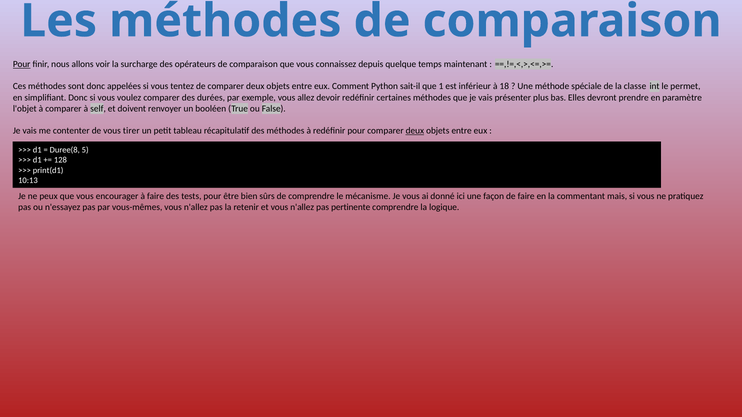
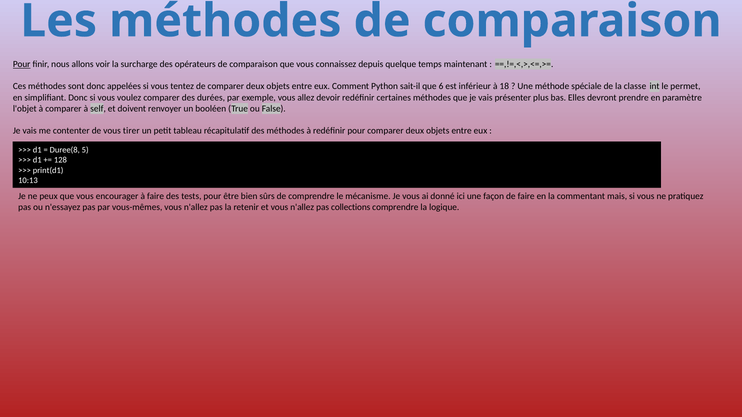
1: 1 -> 6 (441, 86)
deux underline: present -> none (415, 131)
pertinente: pertinente -> collections (351, 207)
